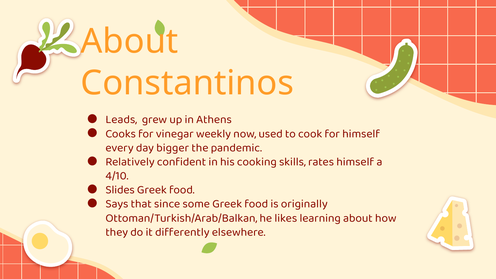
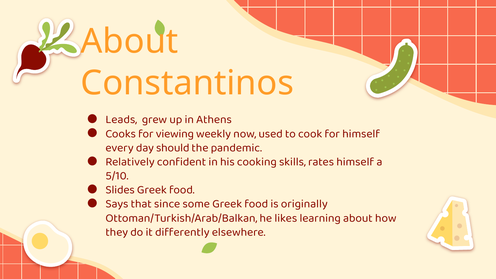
vinegar: vinegar -> viewing (175, 133)
bigger: bigger -> should (173, 148)
4/10: 4/10 -> 5/10 (117, 176)
